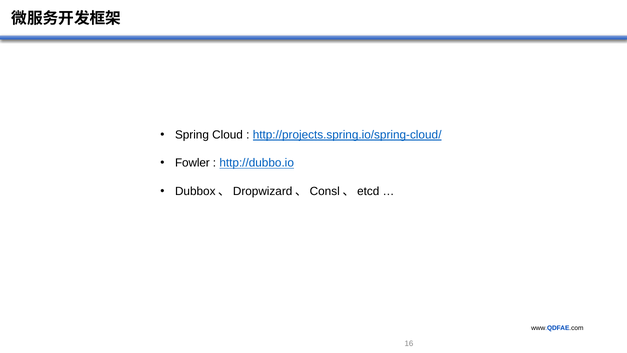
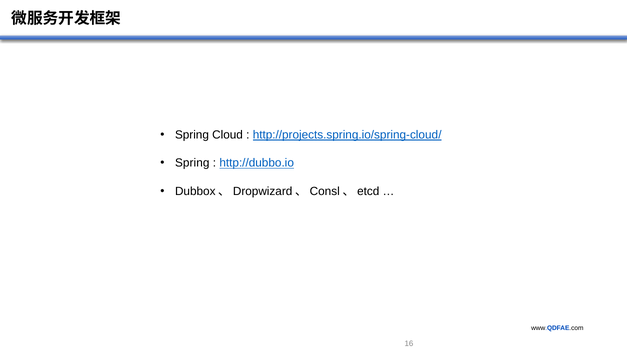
Fowler: Fowler -> Spring (192, 163)
